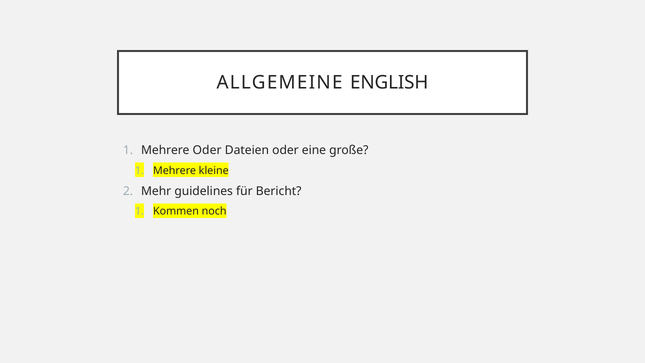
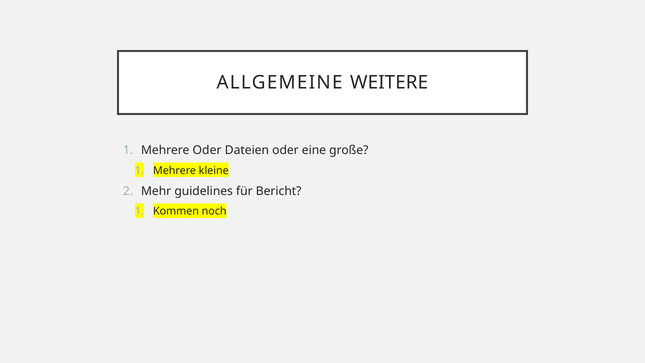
ENGLISH: ENGLISH -> WEITERE (389, 82)
